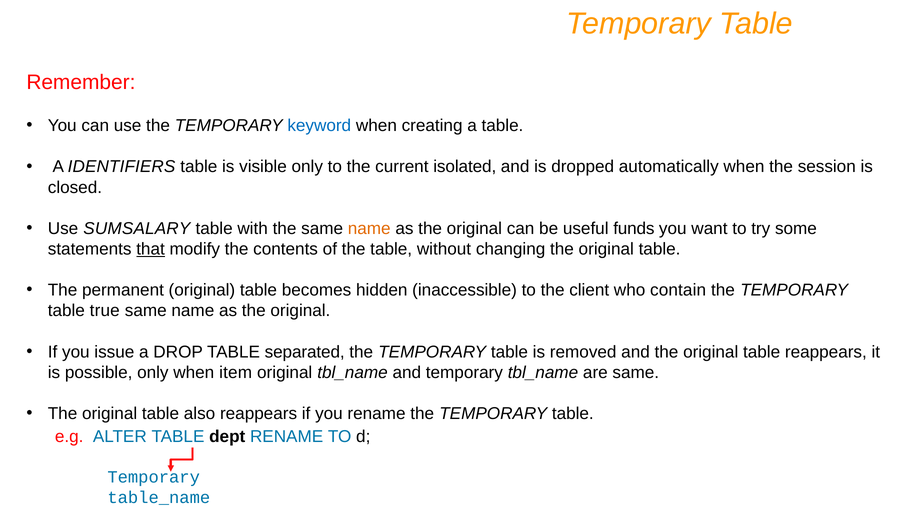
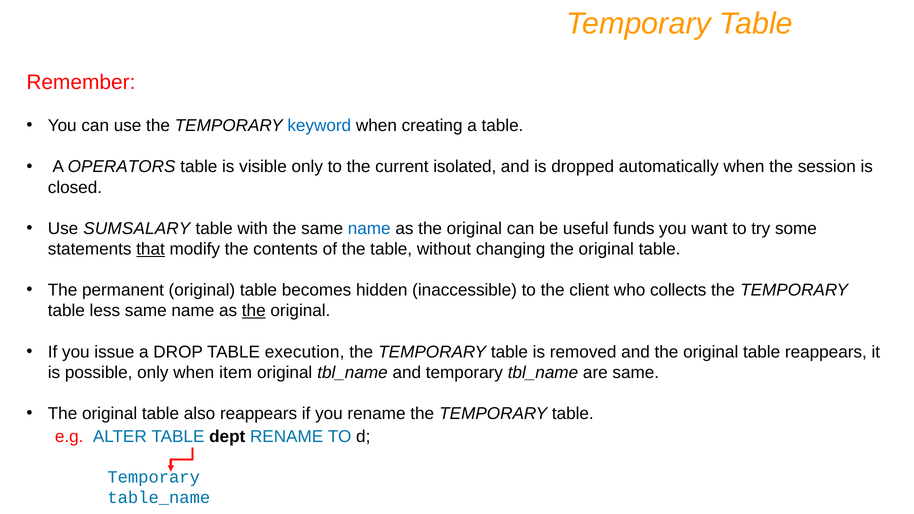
IDENTIFIERS: IDENTIFIERS -> OPERATORS (122, 167)
name colour: orange -> blue (369, 229)
contain: contain -> collects (678, 290)
true: true -> less (105, 311)
the underline: none -> present (254, 311)
separated: separated -> execution (305, 352)
